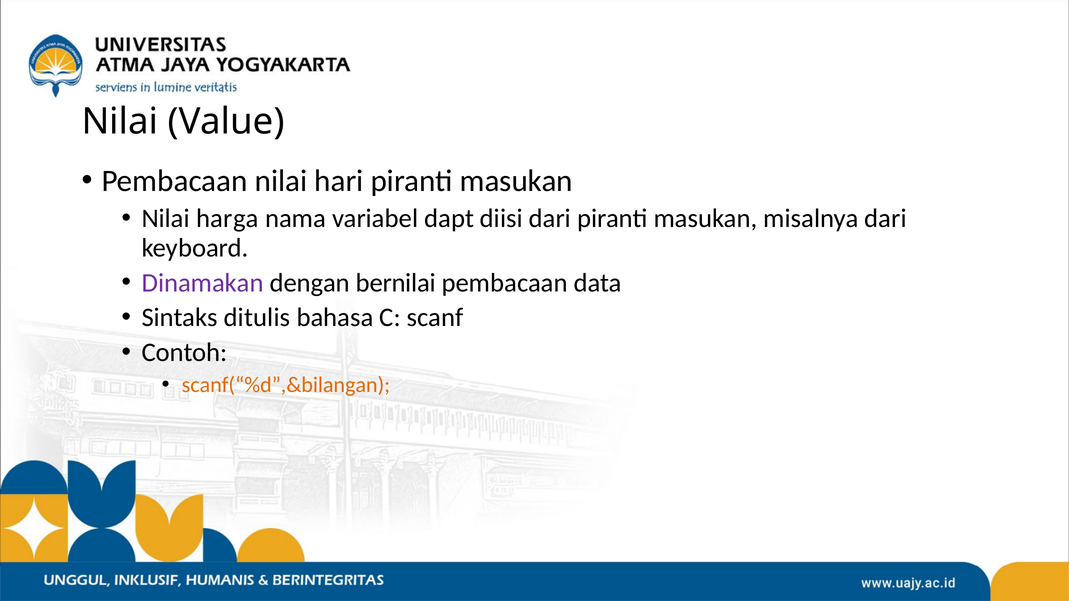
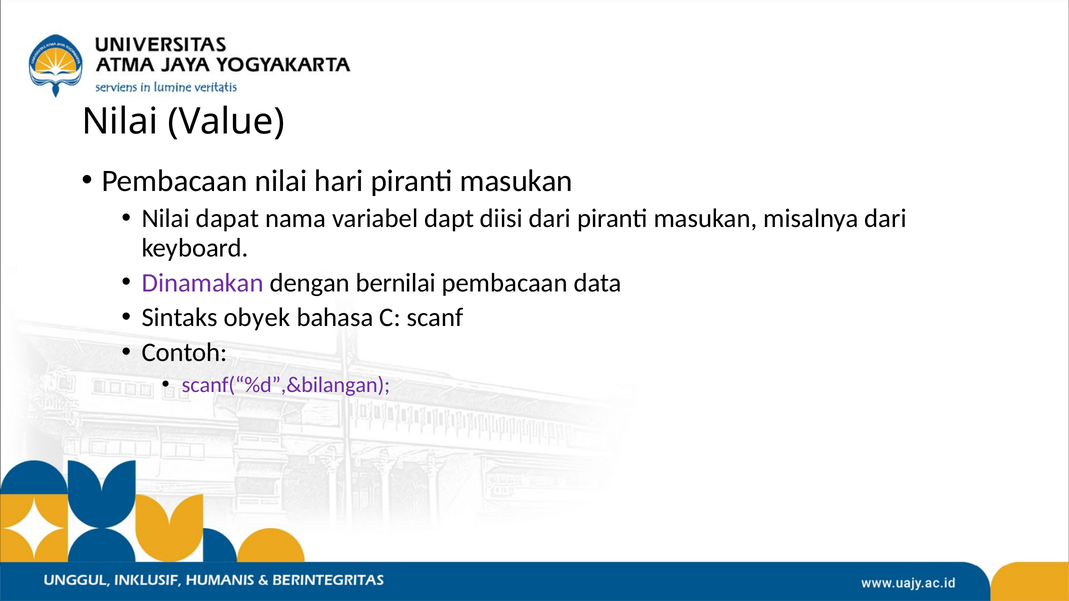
harga: harga -> dapat (227, 219)
ditulis: ditulis -> obyek (257, 318)
scanf(“%d”,&bilangan colour: orange -> purple (286, 385)
